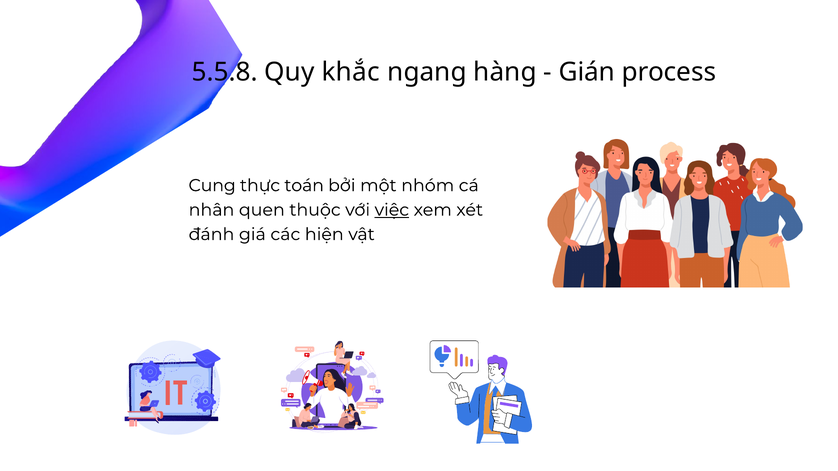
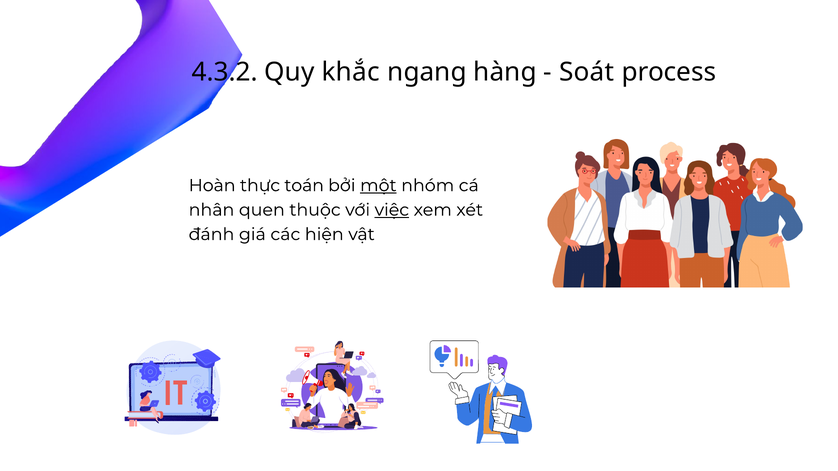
5.5.8: 5.5.8 -> 4.3.2 (225, 72)
Gián: Gián -> Soát (587, 72)
Cung: Cung -> Hoàn (212, 186)
một underline: none -> present (378, 186)
